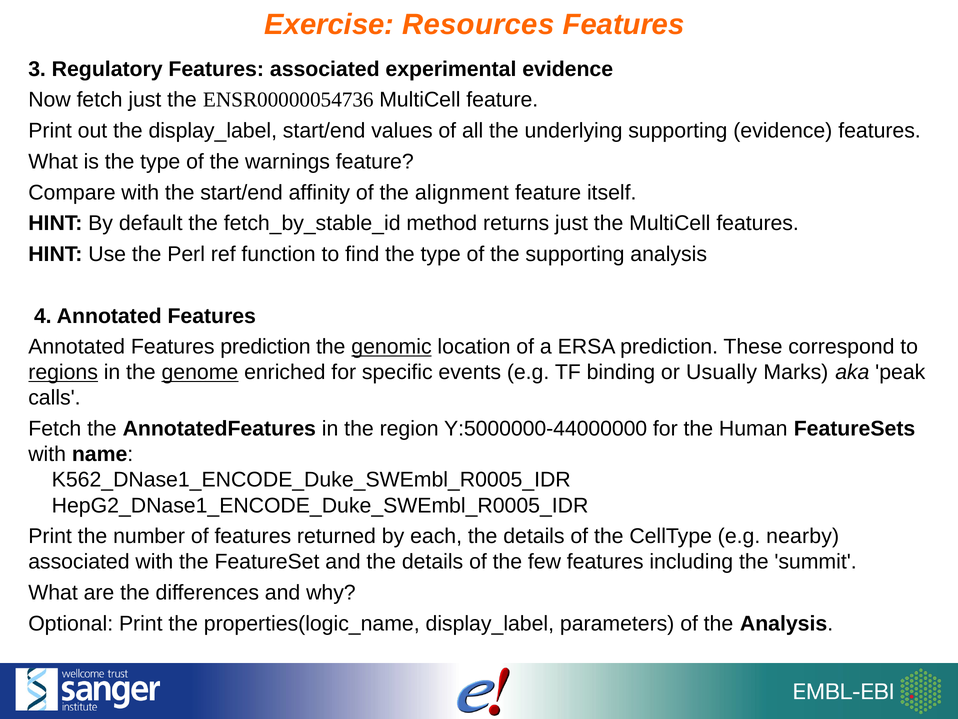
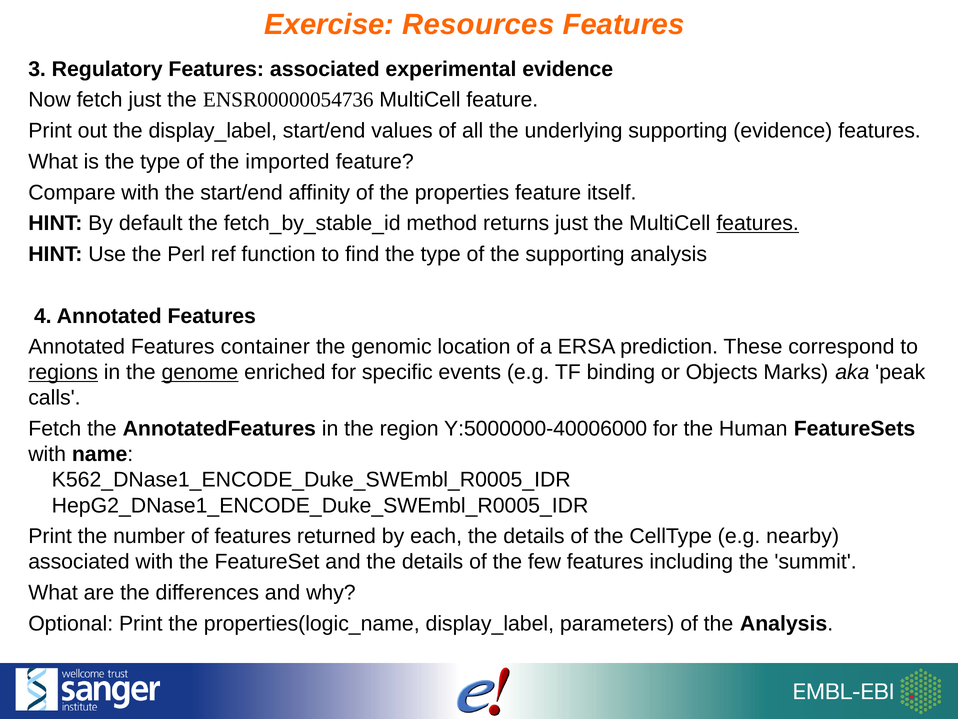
warnings: warnings -> imported (287, 161)
alignment: alignment -> properties (462, 192)
features underline: none -> present (758, 223)
Features prediction: prediction -> container (265, 347)
genomic underline: present -> none (391, 347)
Usually: Usually -> Objects (722, 372)
Y:5000000-44000000: Y:5000000-44000000 -> Y:5000000-40006000 (546, 429)
